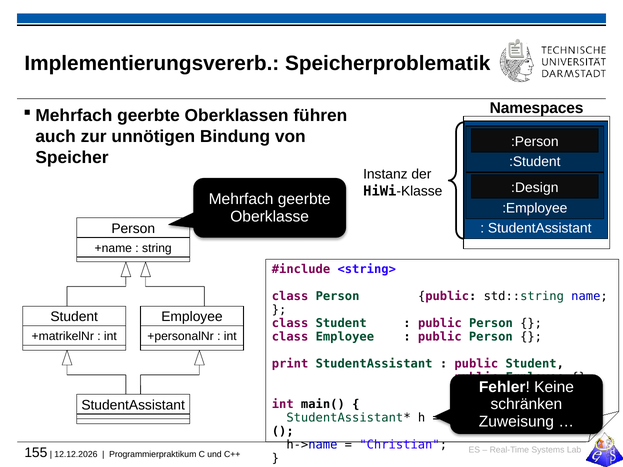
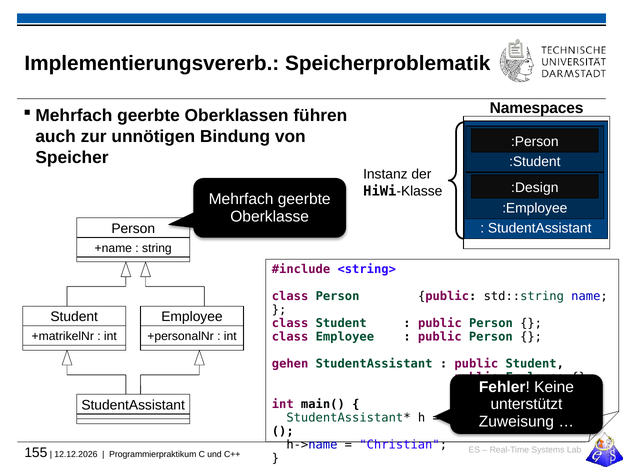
print: print -> gehen (290, 364)
schränken: schränken -> unterstützt (526, 404)
